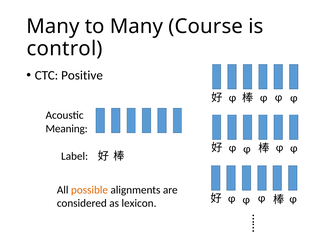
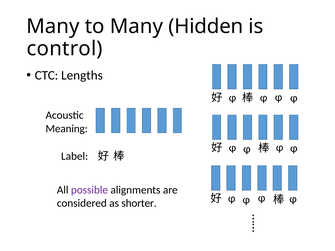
Course: Course -> Hidden (206, 26)
Positive: Positive -> Lengths (82, 75)
possible colour: orange -> purple (89, 190)
lexicon: lexicon -> shorter (139, 203)
